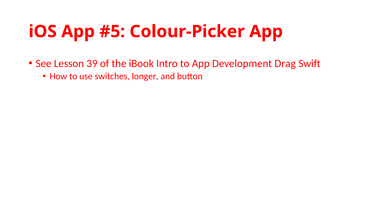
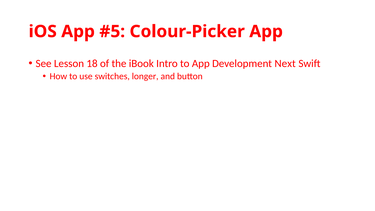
39: 39 -> 18 (92, 63)
Drag: Drag -> Next (285, 63)
